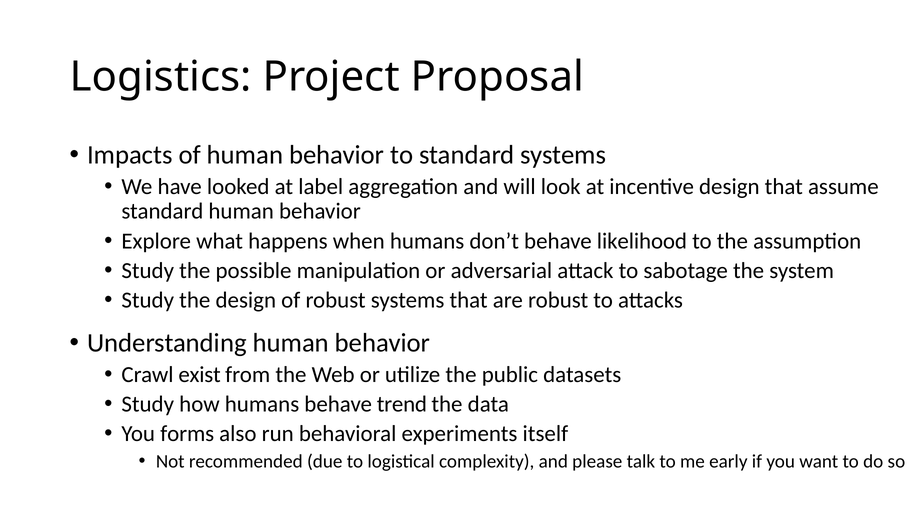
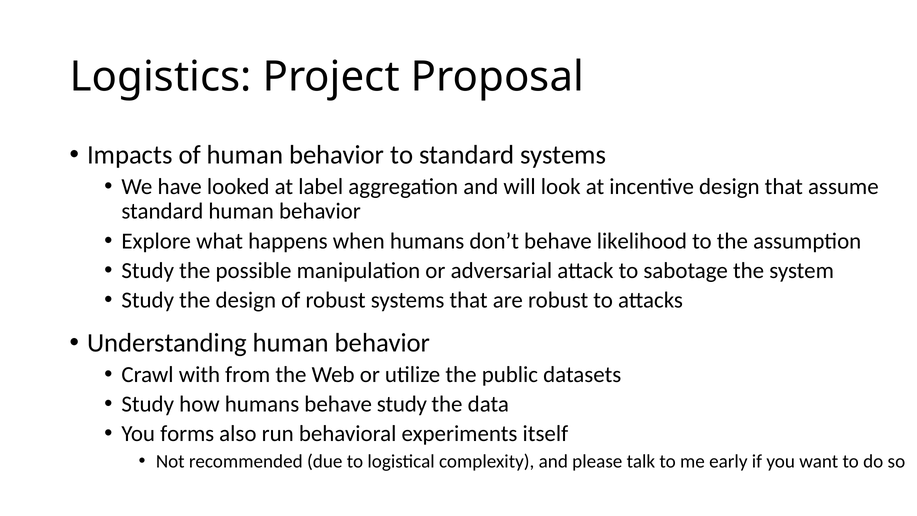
exist: exist -> with (199, 375)
behave trend: trend -> study (402, 404)
